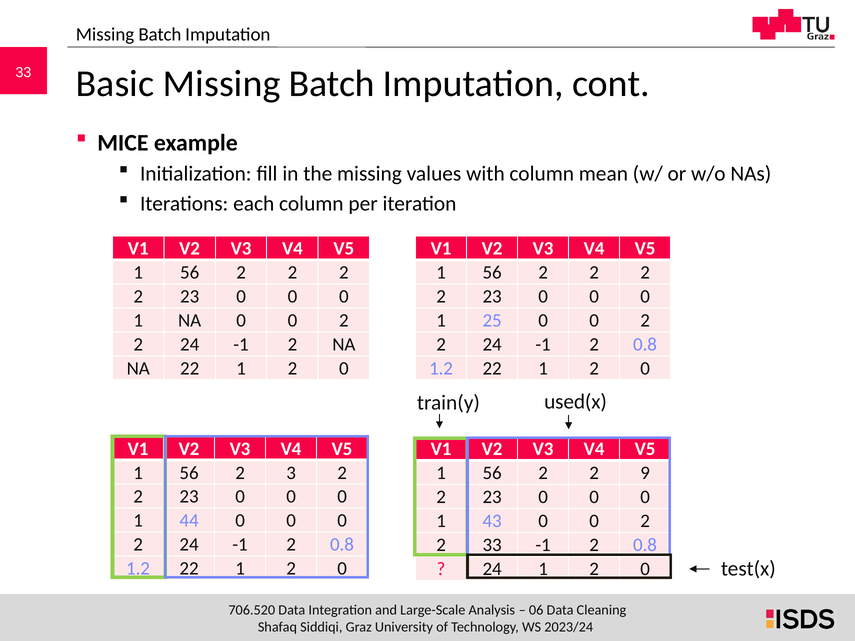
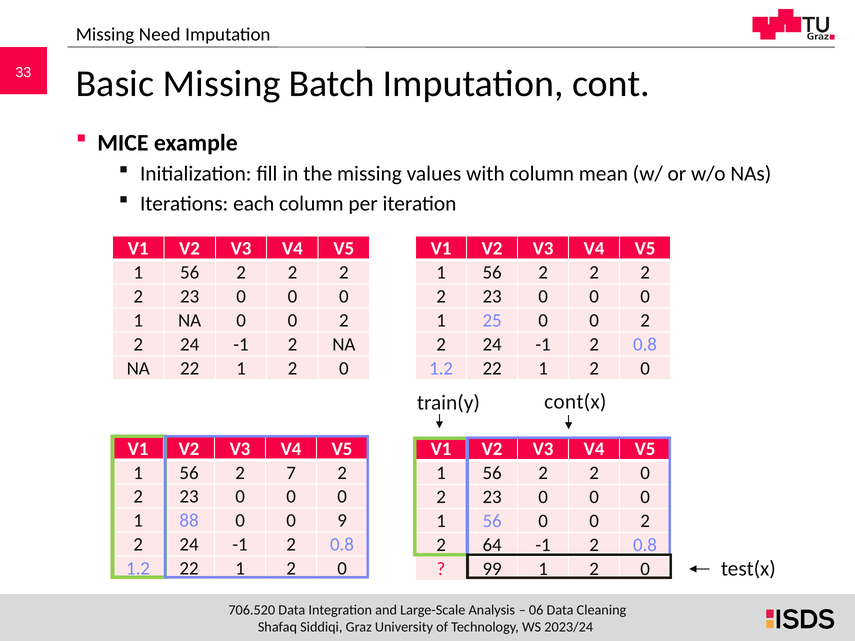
Batch: Batch -> Need (160, 35)
used(x: used(x -> cont(x (575, 402)
3: 3 -> 7 (291, 473)
2 2 9: 9 -> 0 (645, 473)
44: 44 -> 88 (189, 521)
0: 0 -> 9 (342, 521)
43: 43 -> 56 (492, 521)
33: 33 -> 64 (492, 545)
24: 24 -> 99 (492, 569)
